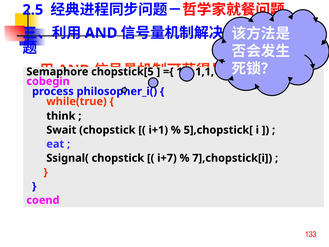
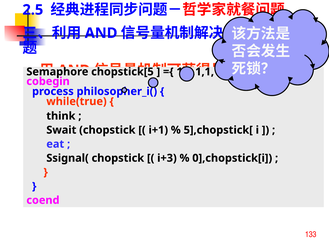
i+7: i+7 -> i+3 (167, 158)
7],chopstick[i: 7],chopstick[i -> 0],chopstick[i (232, 158)
